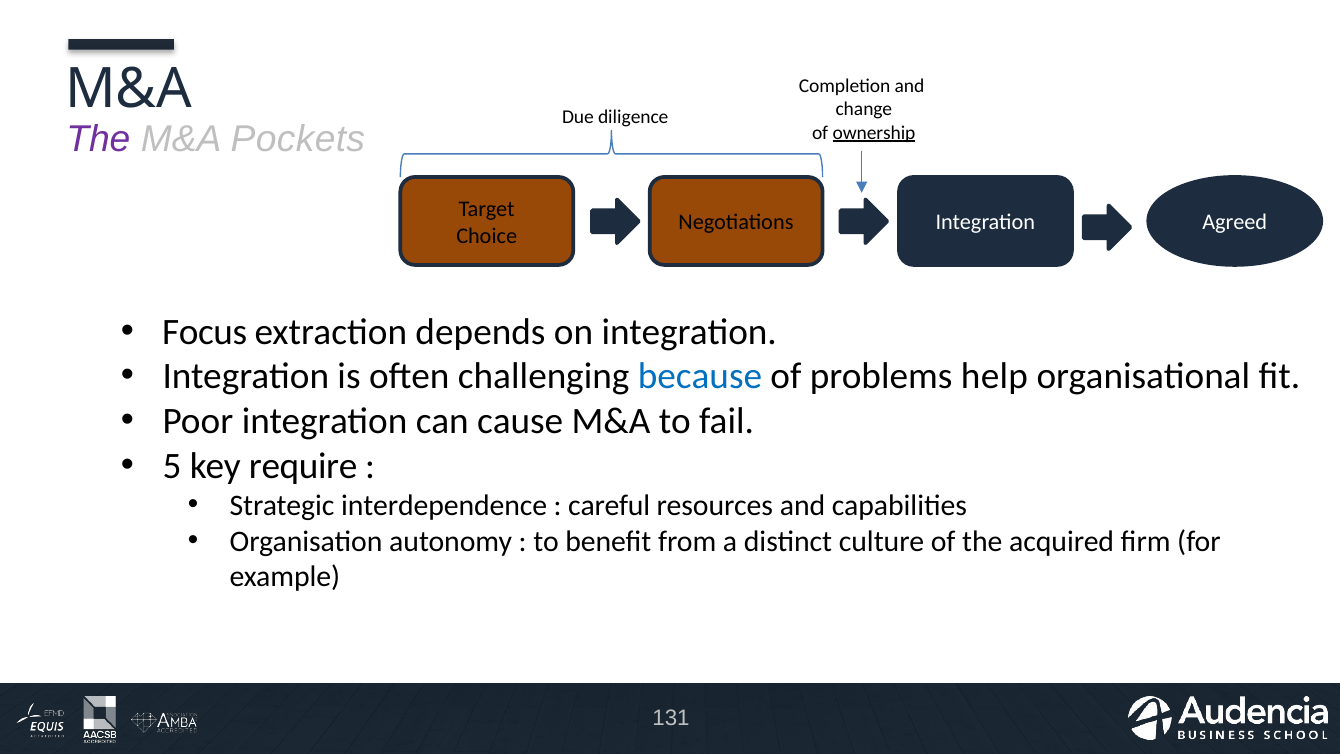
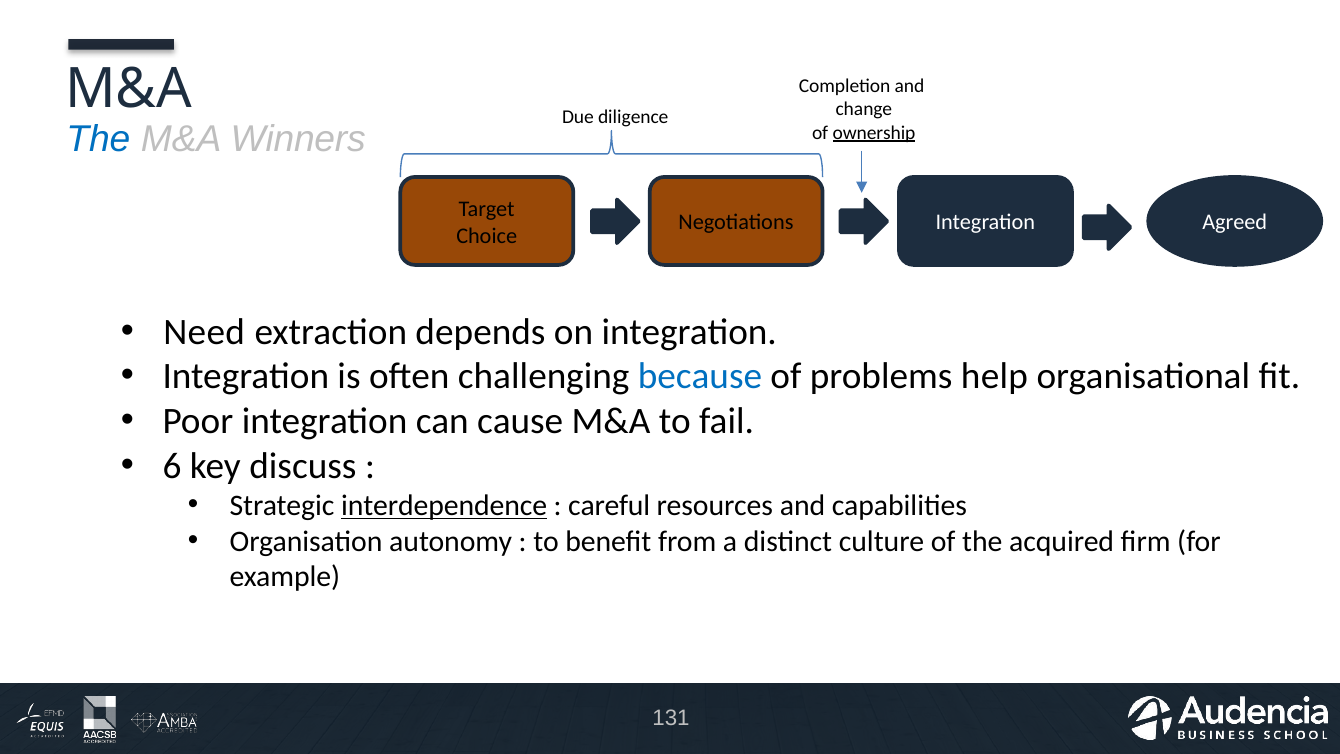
The colour: purple -> blue (98, 139)
Pockets: Pockets -> Winners (298, 139)
Focus: Focus -> Need (204, 332)
5: 5 -> 6 (172, 466)
require: require -> discuss (303, 466)
interdependence underline: none -> present (444, 506)
